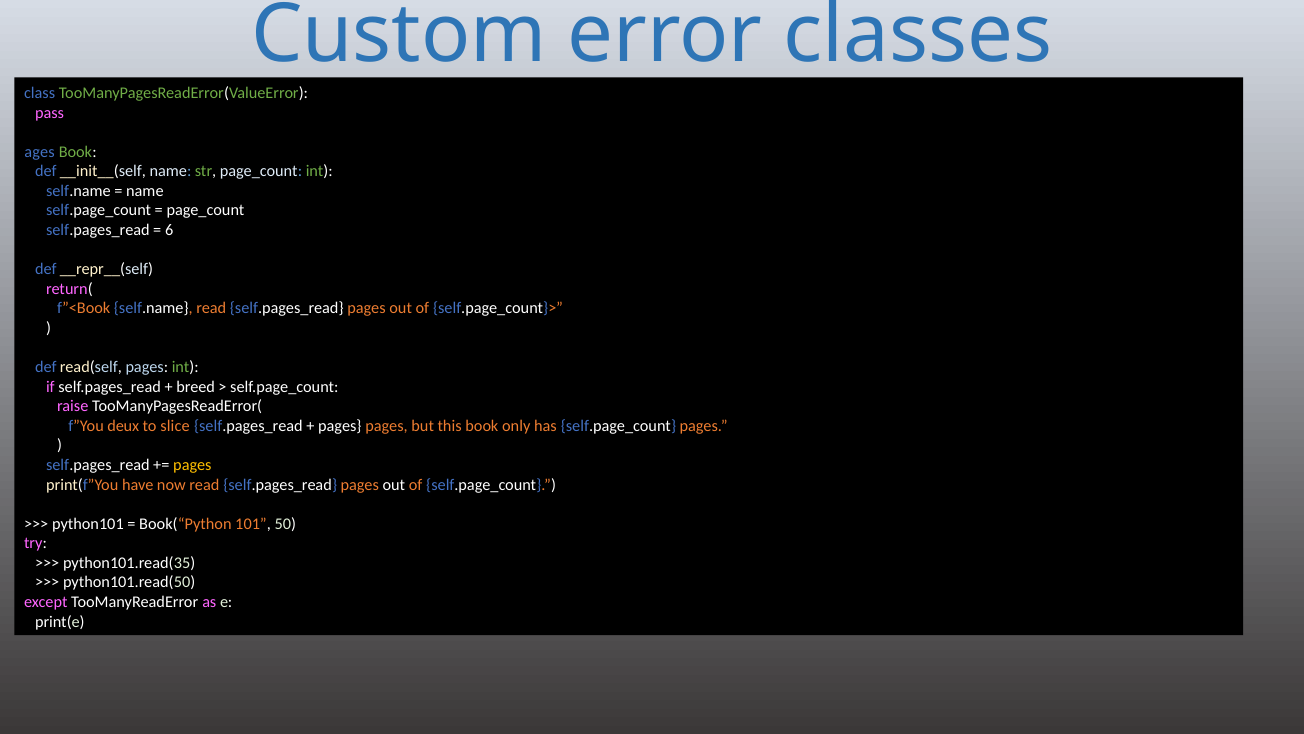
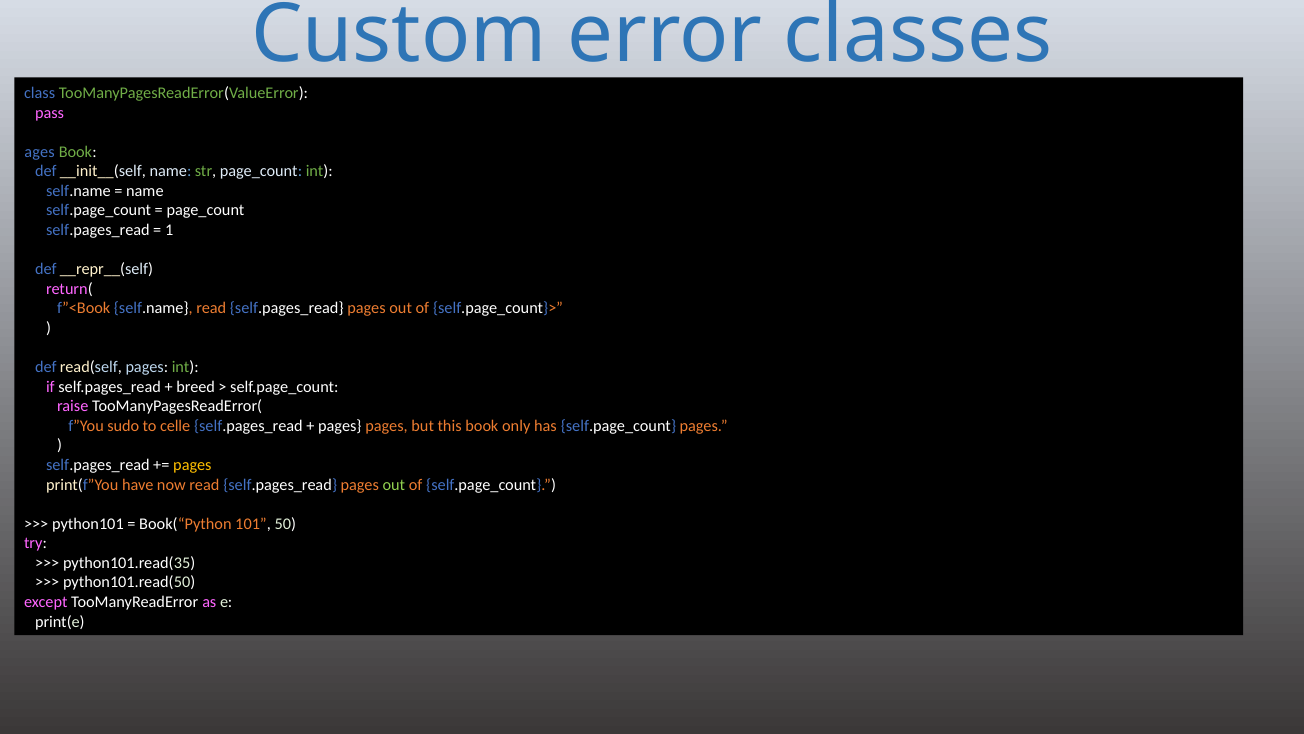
6: 6 -> 1 (169, 230)
deux: deux -> sudo (123, 426)
slice: slice -> celle (175, 426)
out colour: white -> light green (394, 484)
